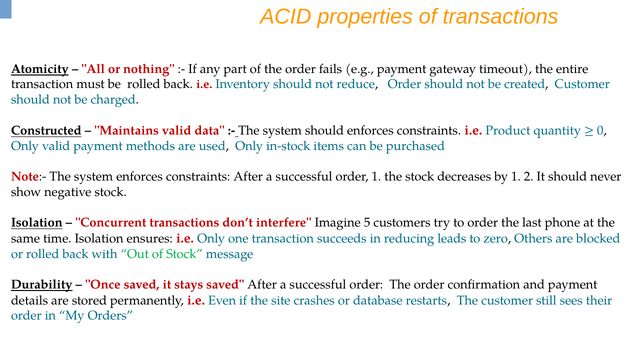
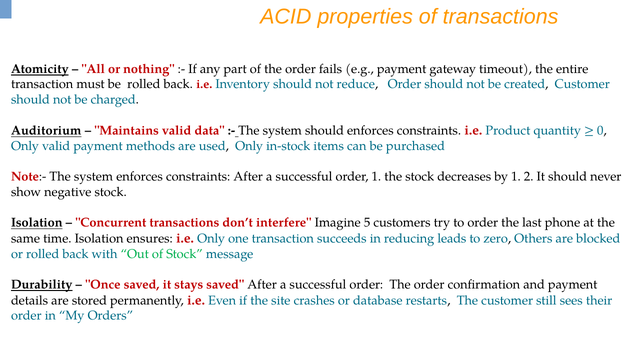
Constructed: Constructed -> Auditorium (46, 131)
